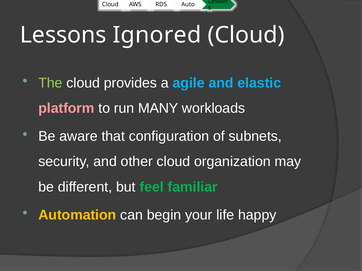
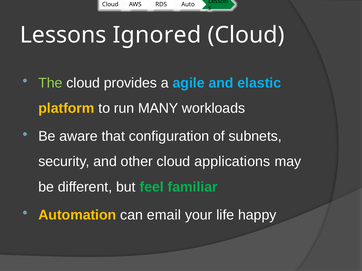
platform colour: pink -> yellow (66, 108)
organization: organization -> applications (232, 162)
begin: begin -> email (164, 215)
